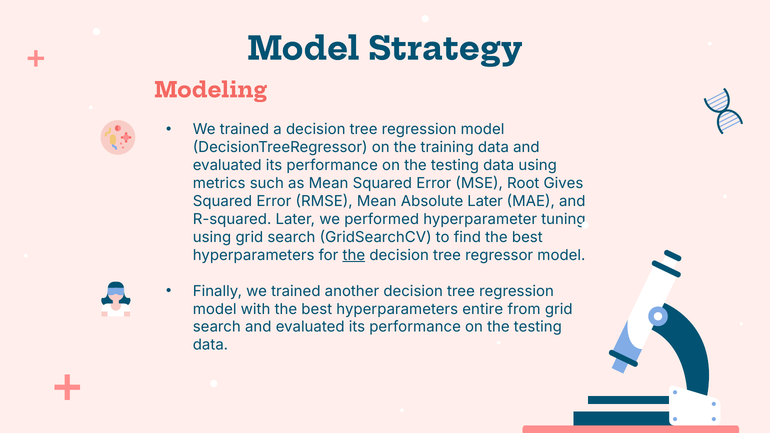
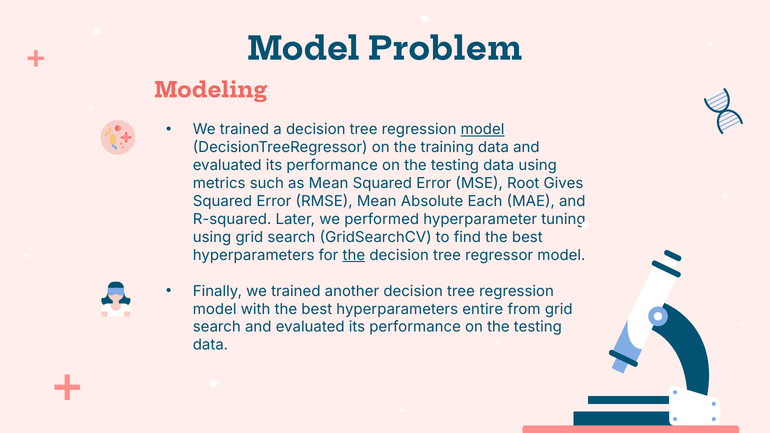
Strategy: Strategy -> Problem (445, 49)
model underline: none -> present (483, 129)
Absolute Later: Later -> Each (485, 201)
